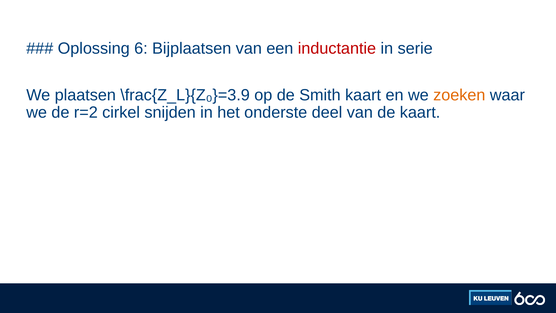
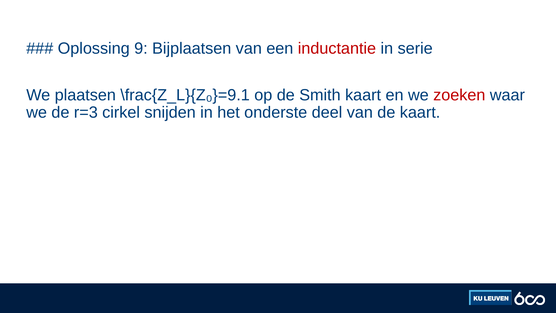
6: 6 -> 9 (141, 48)
\frac{Z_L}{Z₀}=3.9: \frac{Z_L}{Z₀}=3.9 -> \frac{Z_L}{Z₀}=9.1 (185, 95)
zoeken colour: orange -> red (459, 95)
r=2: r=2 -> r=3 (86, 112)
